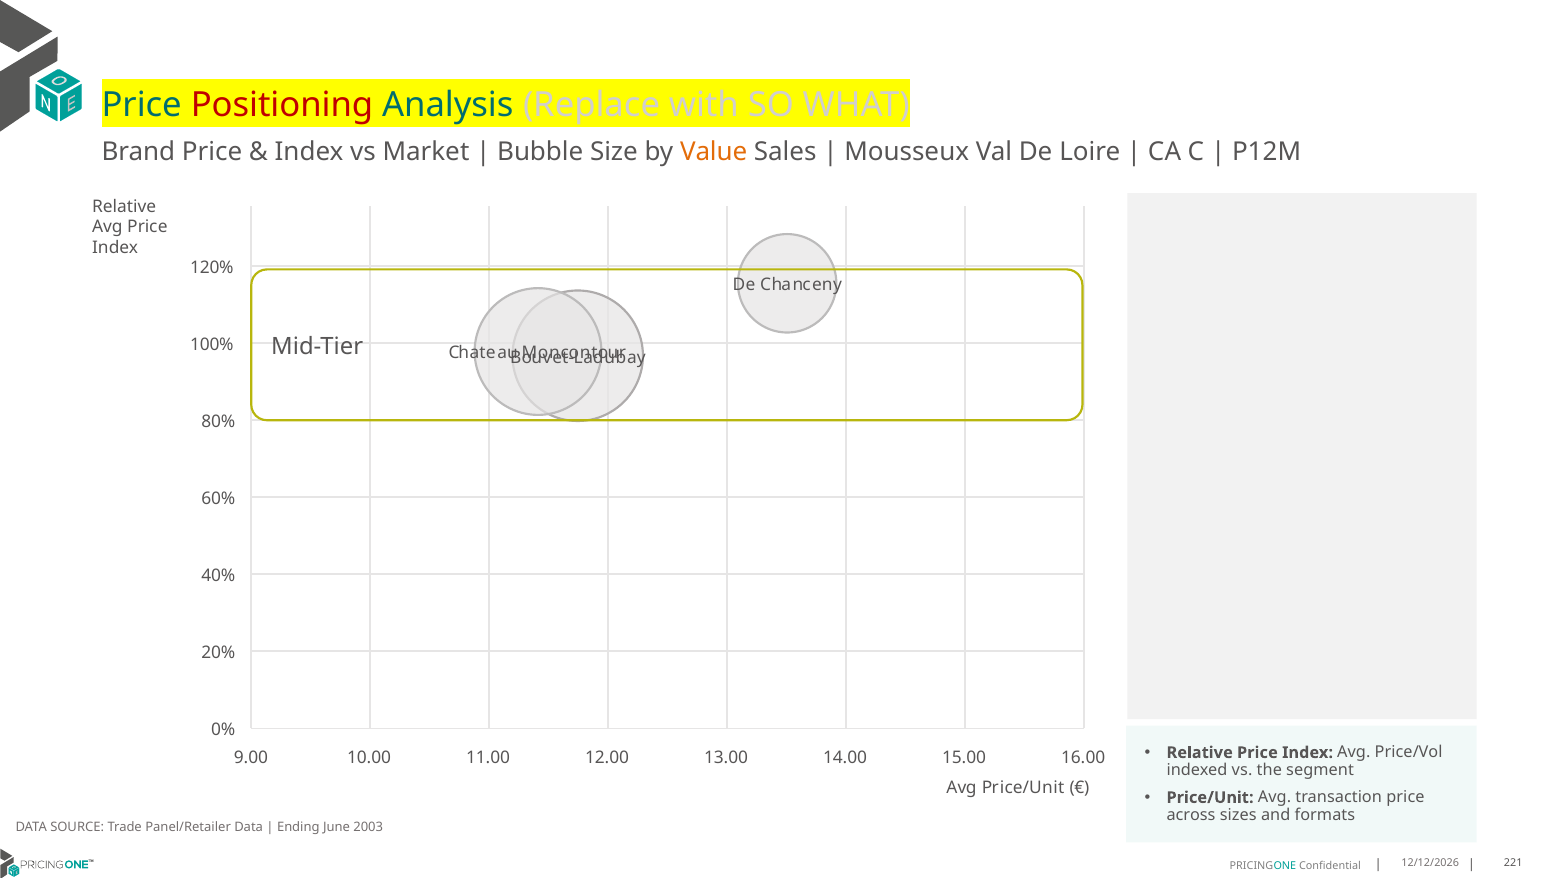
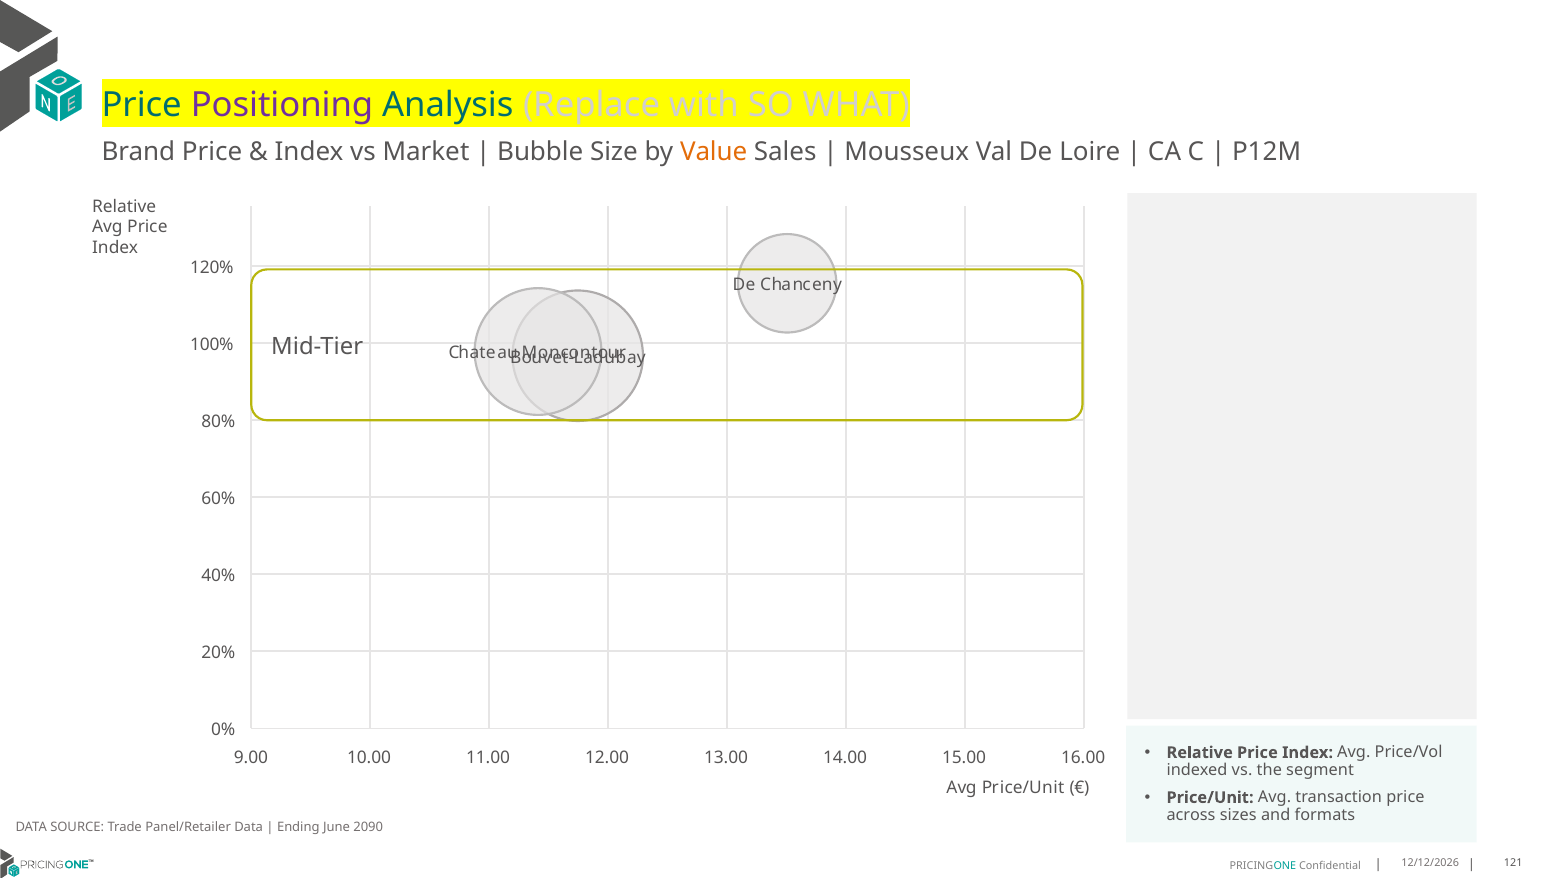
Positioning colour: red -> purple (282, 105)
2003: 2003 -> 2090 (368, 827)
221: 221 -> 121 (1513, 863)
